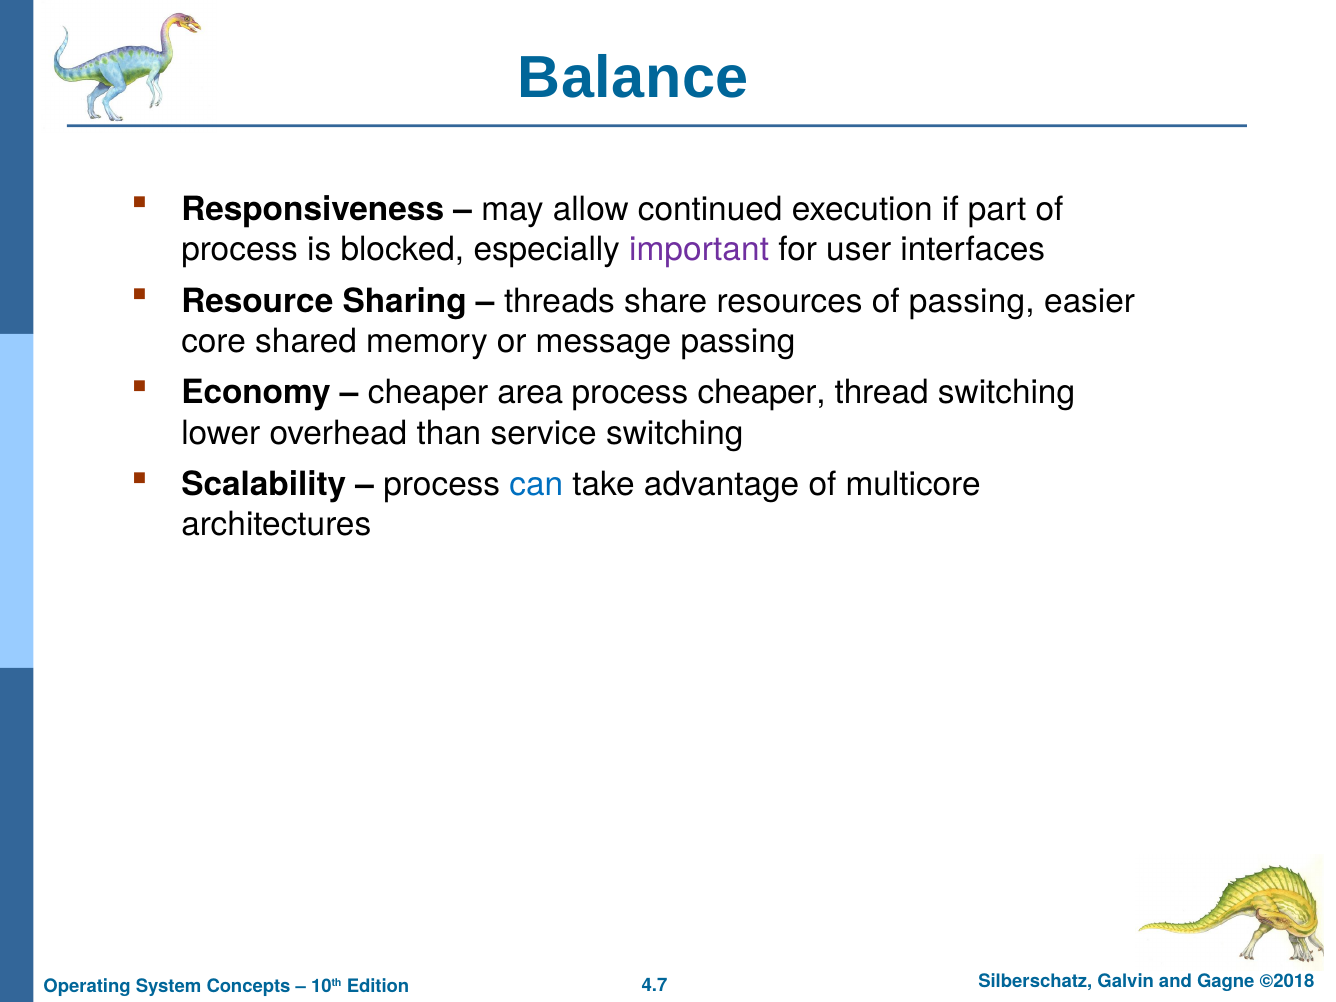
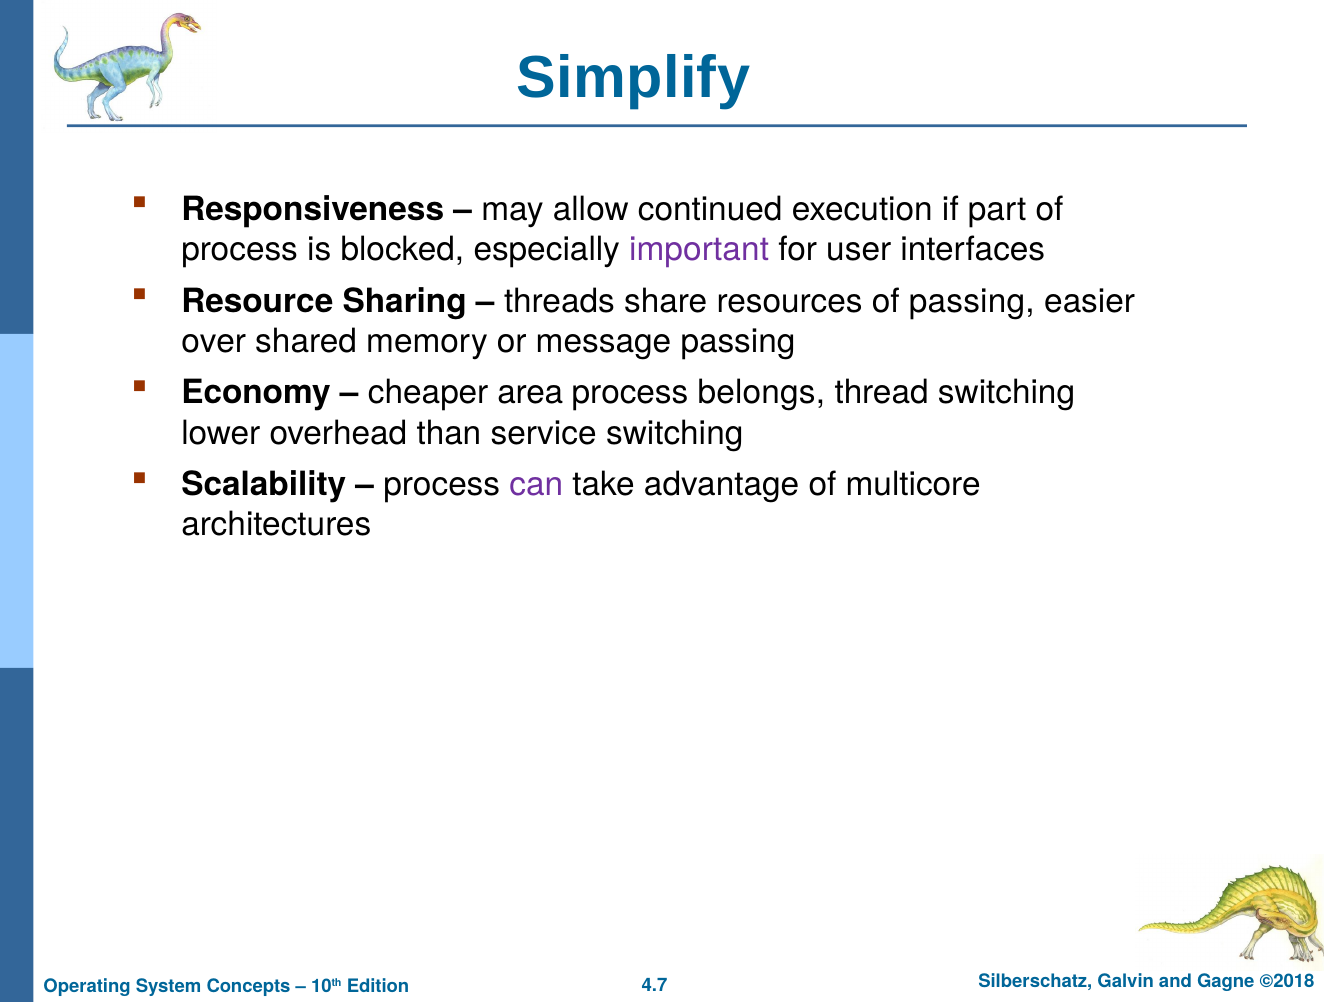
Balance: Balance -> Simplify (633, 78)
core: core -> over (214, 341)
process cheaper: cheaper -> belongs (761, 393)
can colour: blue -> purple (536, 485)
